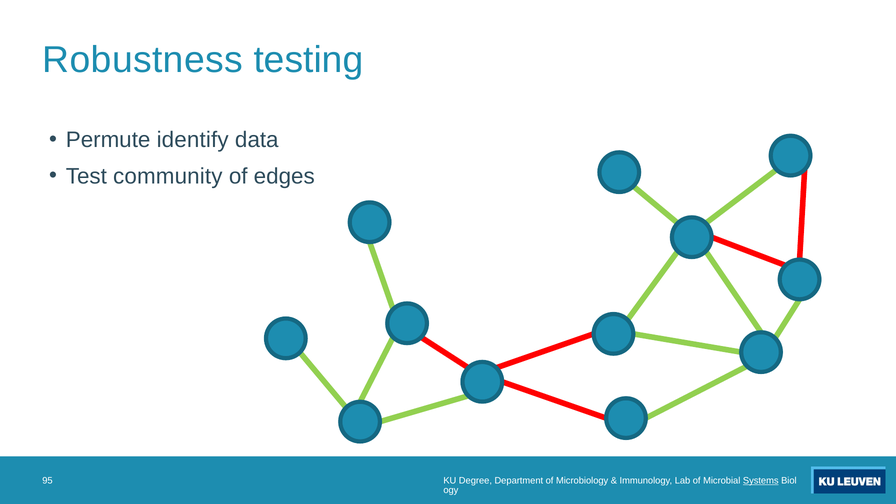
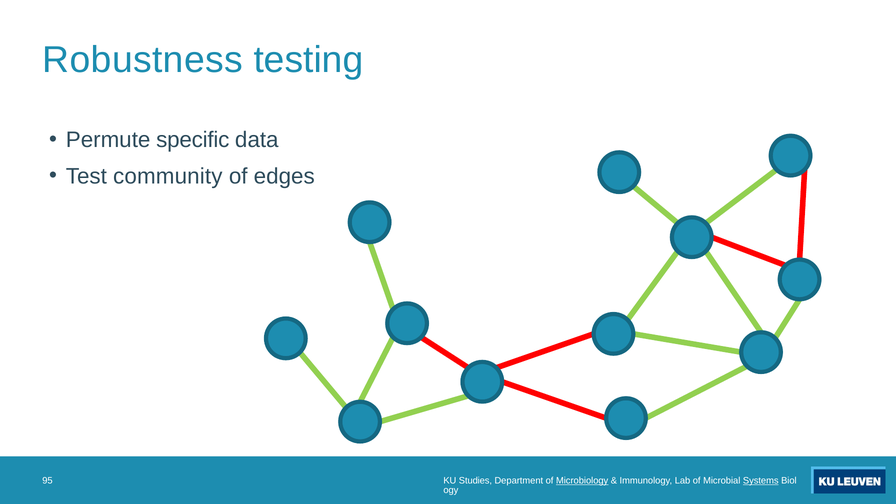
identify: identify -> specific (193, 140)
Degree: Degree -> Studies (475, 481)
Microbiology underline: none -> present (582, 481)
